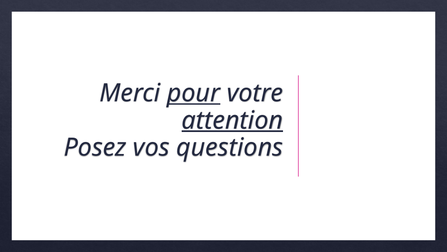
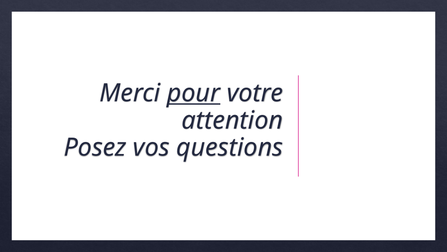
attention underline: present -> none (232, 120)
